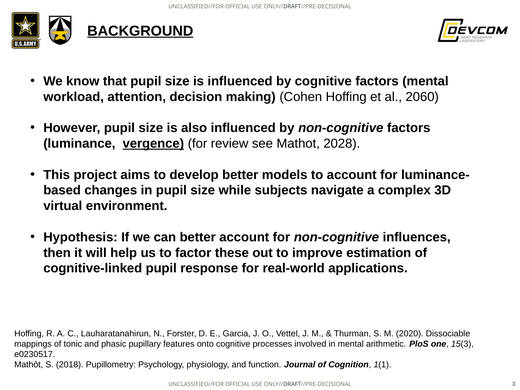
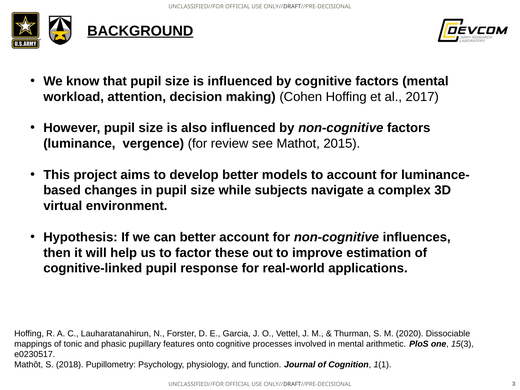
2060: 2060 -> 2017 (422, 97)
vergence underline: present -> none (153, 144)
2028: 2028 -> 2015 (342, 144)
